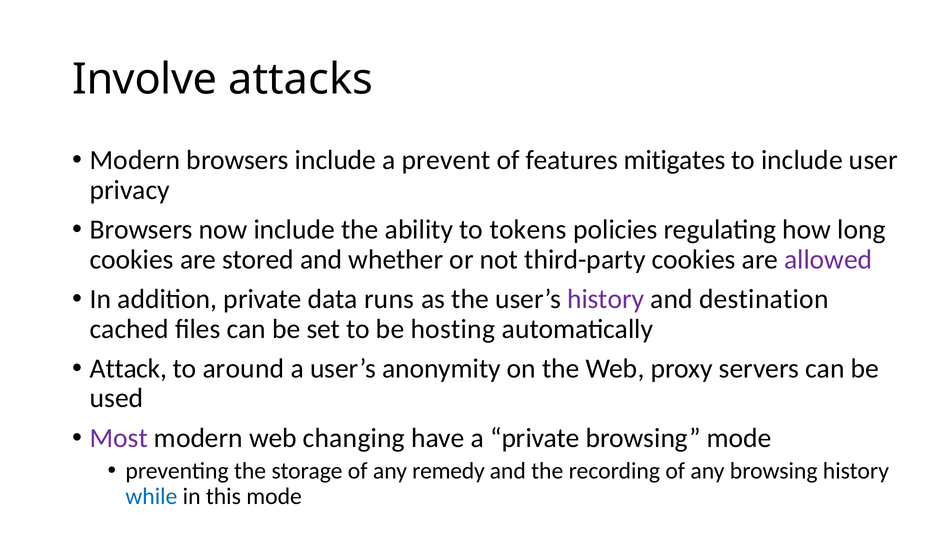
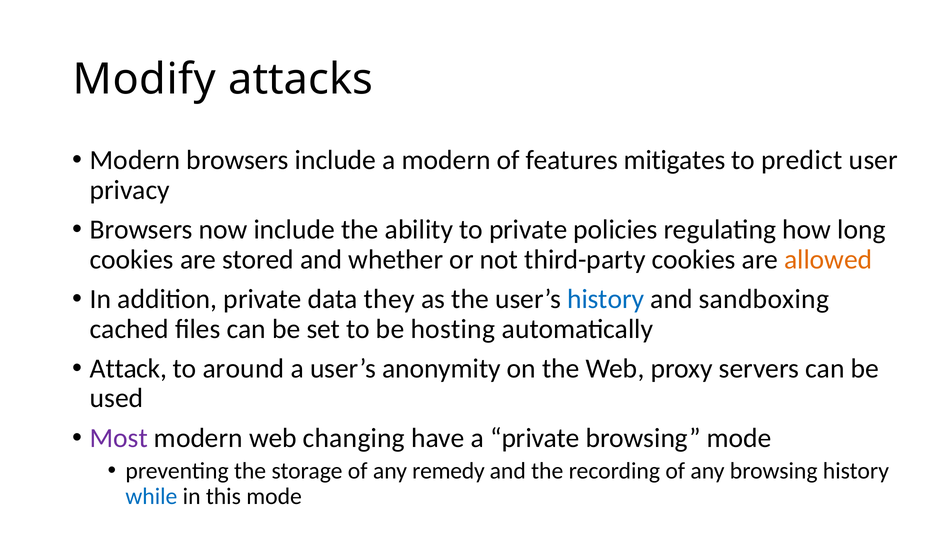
Involve: Involve -> Modify (144, 80)
a prevent: prevent -> modern (446, 160)
to include: include -> predict (802, 160)
to tokens: tokens -> private (528, 229)
allowed colour: purple -> orange (828, 259)
runs: runs -> they (389, 299)
history colour: purple -> blue (606, 299)
destination: destination -> sandboxing (764, 299)
